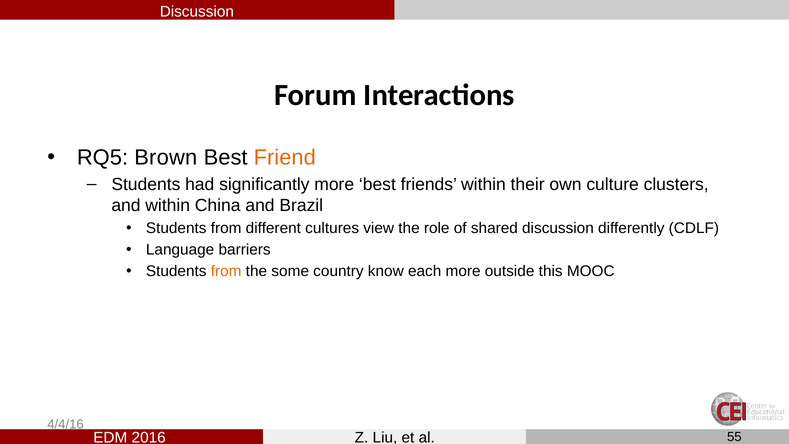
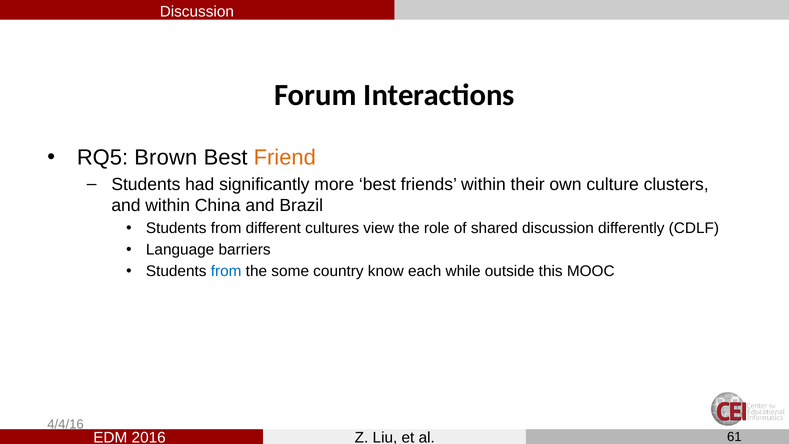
from colour: orange -> blue (226, 271)
each more: more -> while (463, 271)
55: 55 -> 61 (734, 437)
